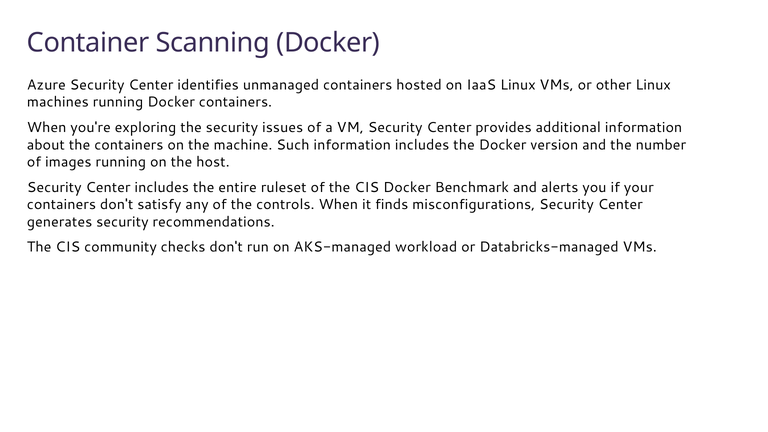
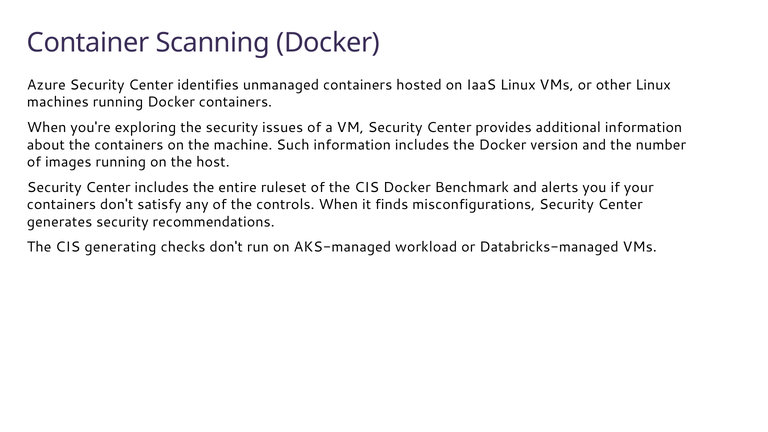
community: community -> generating (120, 247)
